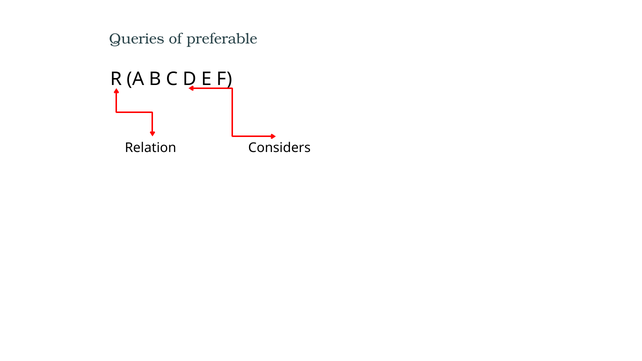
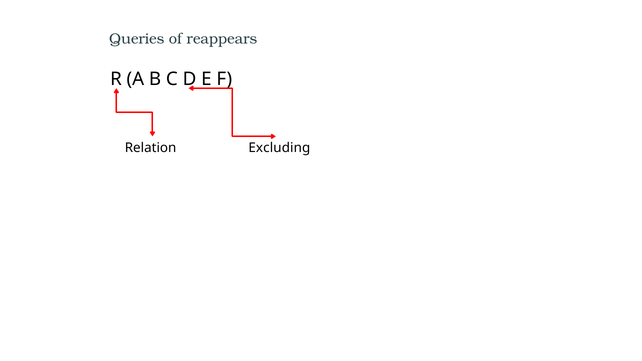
preferable: preferable -> reappears (222, 39)
Considers: Considers -> Excluding (279, 148)
